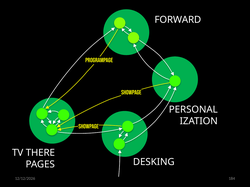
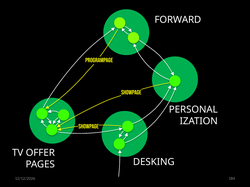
THERE: THERE -> OFFER (40, 153)
